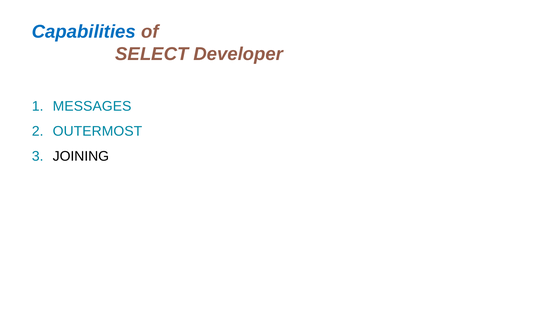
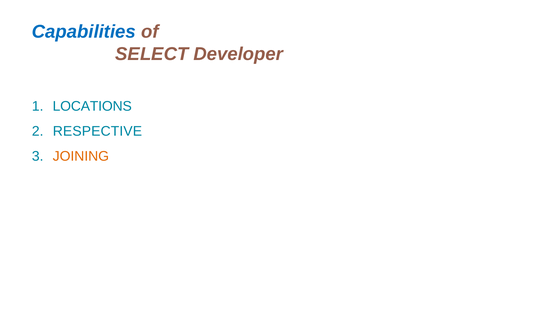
MESSAGES: MESSAGES -> LOCATIONS (92, 106)
OUTERMOST: OUTERMOST -> RESPECTIVE (97, 131)
JOINING colour: black -> orange (81, 156)
